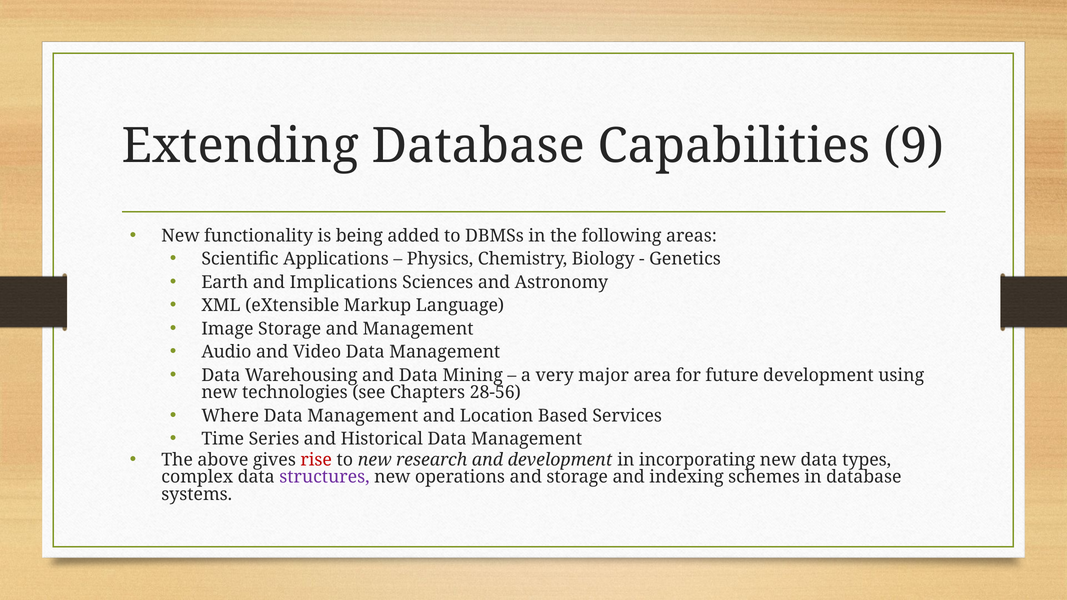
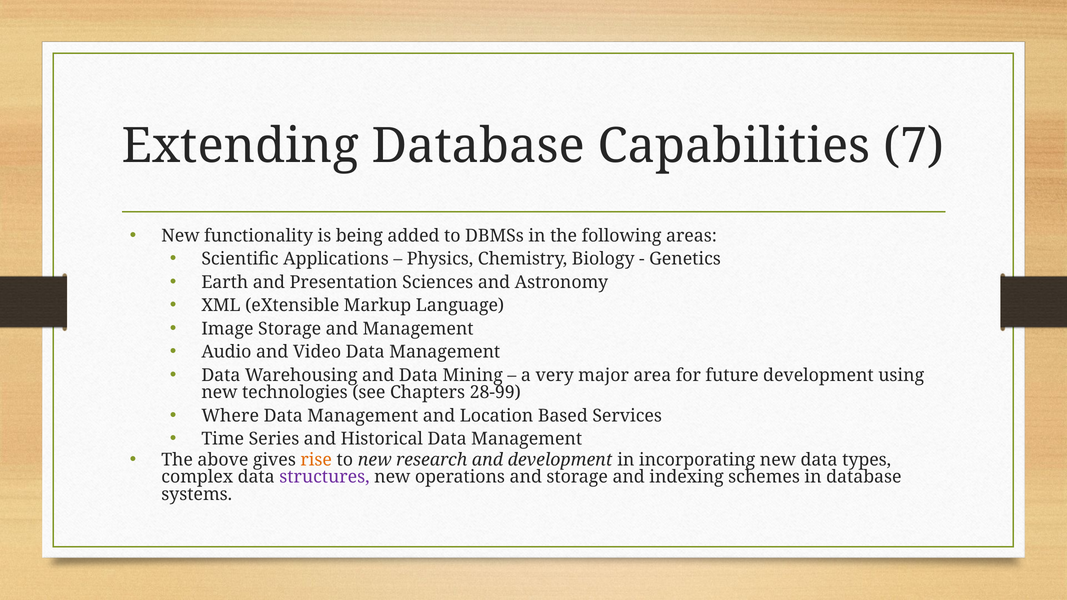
9: 9 -> 7 (914, 146)
Implications: Implications -> Presentation (344, 282)
28-56: 28-56 -> 28-99 (495, 393)
rise colour: red -> orange (316, 460)
